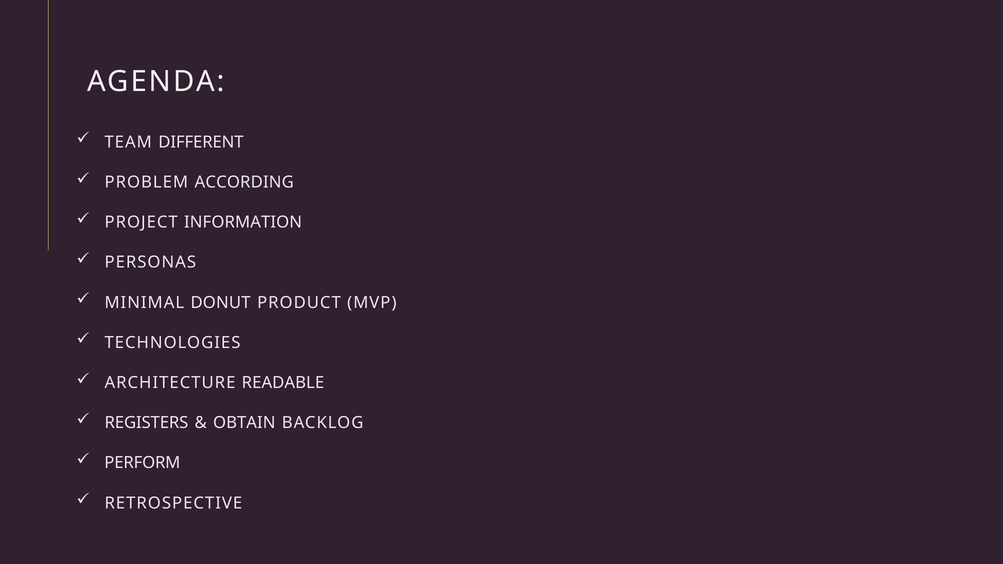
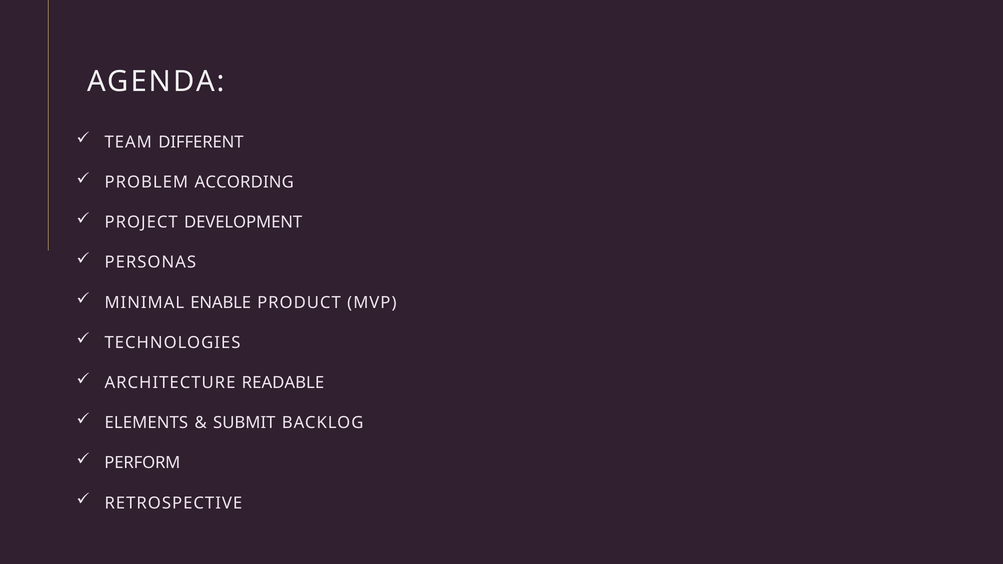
INFORMATION: INFORMATION -> DEVELOPMENT (243, 222)
DONUT: DONUT -> ENABLE (221, 303)
REGISTERS: REGISTERS -> ELEMENTS (146, 423)
OBTAIN: OBTAIN -> SUBMIT (244, 423)
